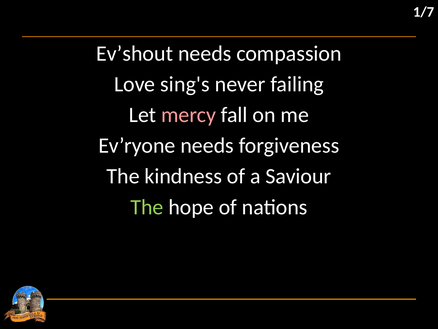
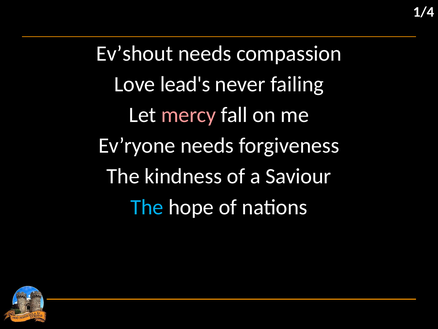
1/7: 1/7 -> 1/4 (424, 12)
sing's: sing's -> lead's (185, 84)
The colour: light green -> light blue (147, 207)
